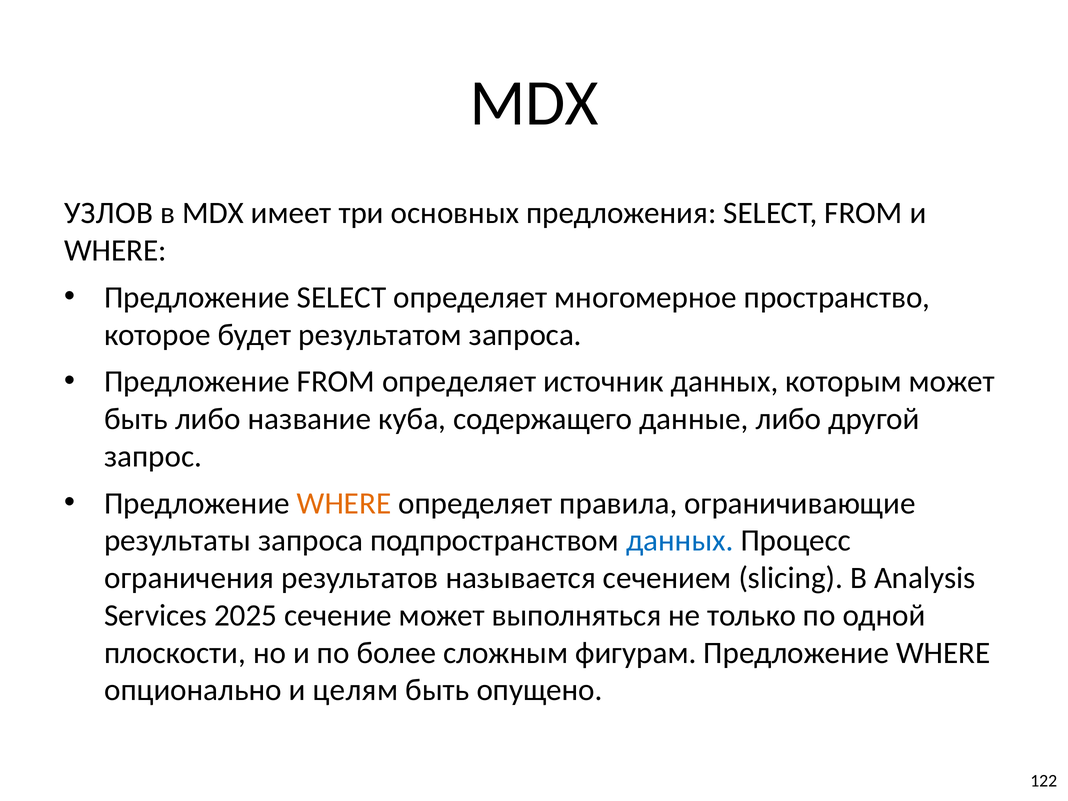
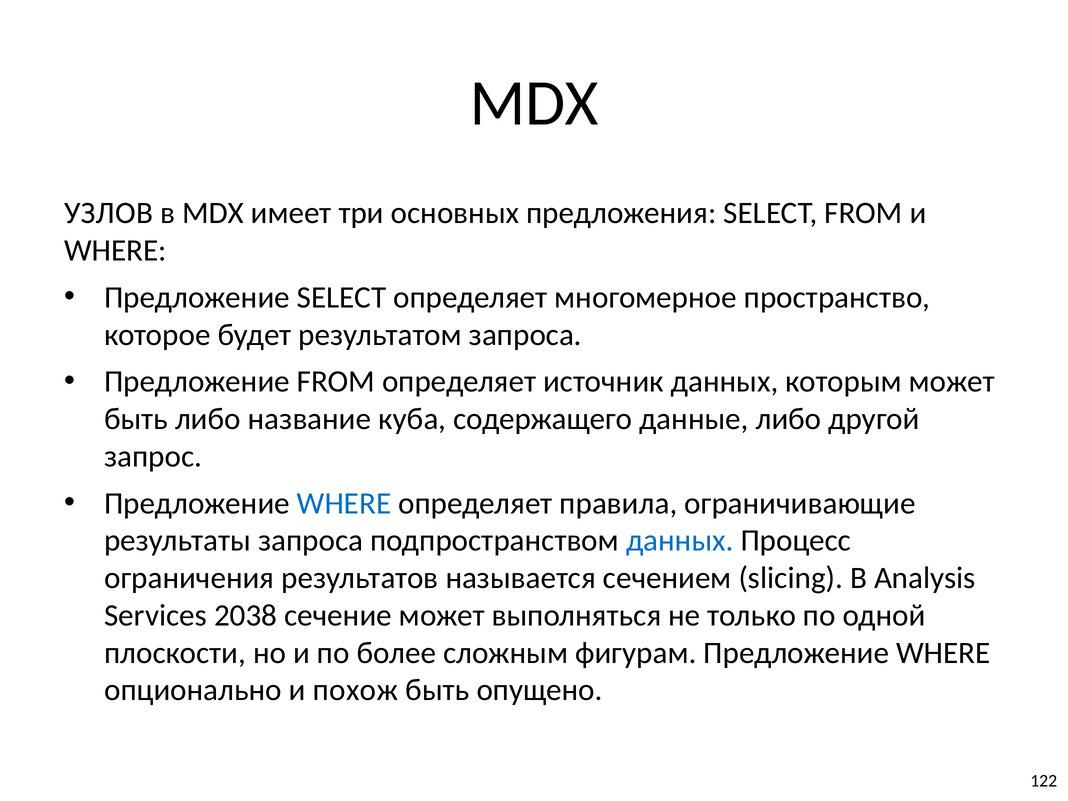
WHERE colour: orange -> blue (344, 503)
2025: 2025 -> 2038 (246, 615)
целям: целям -> похож (355, 690)
